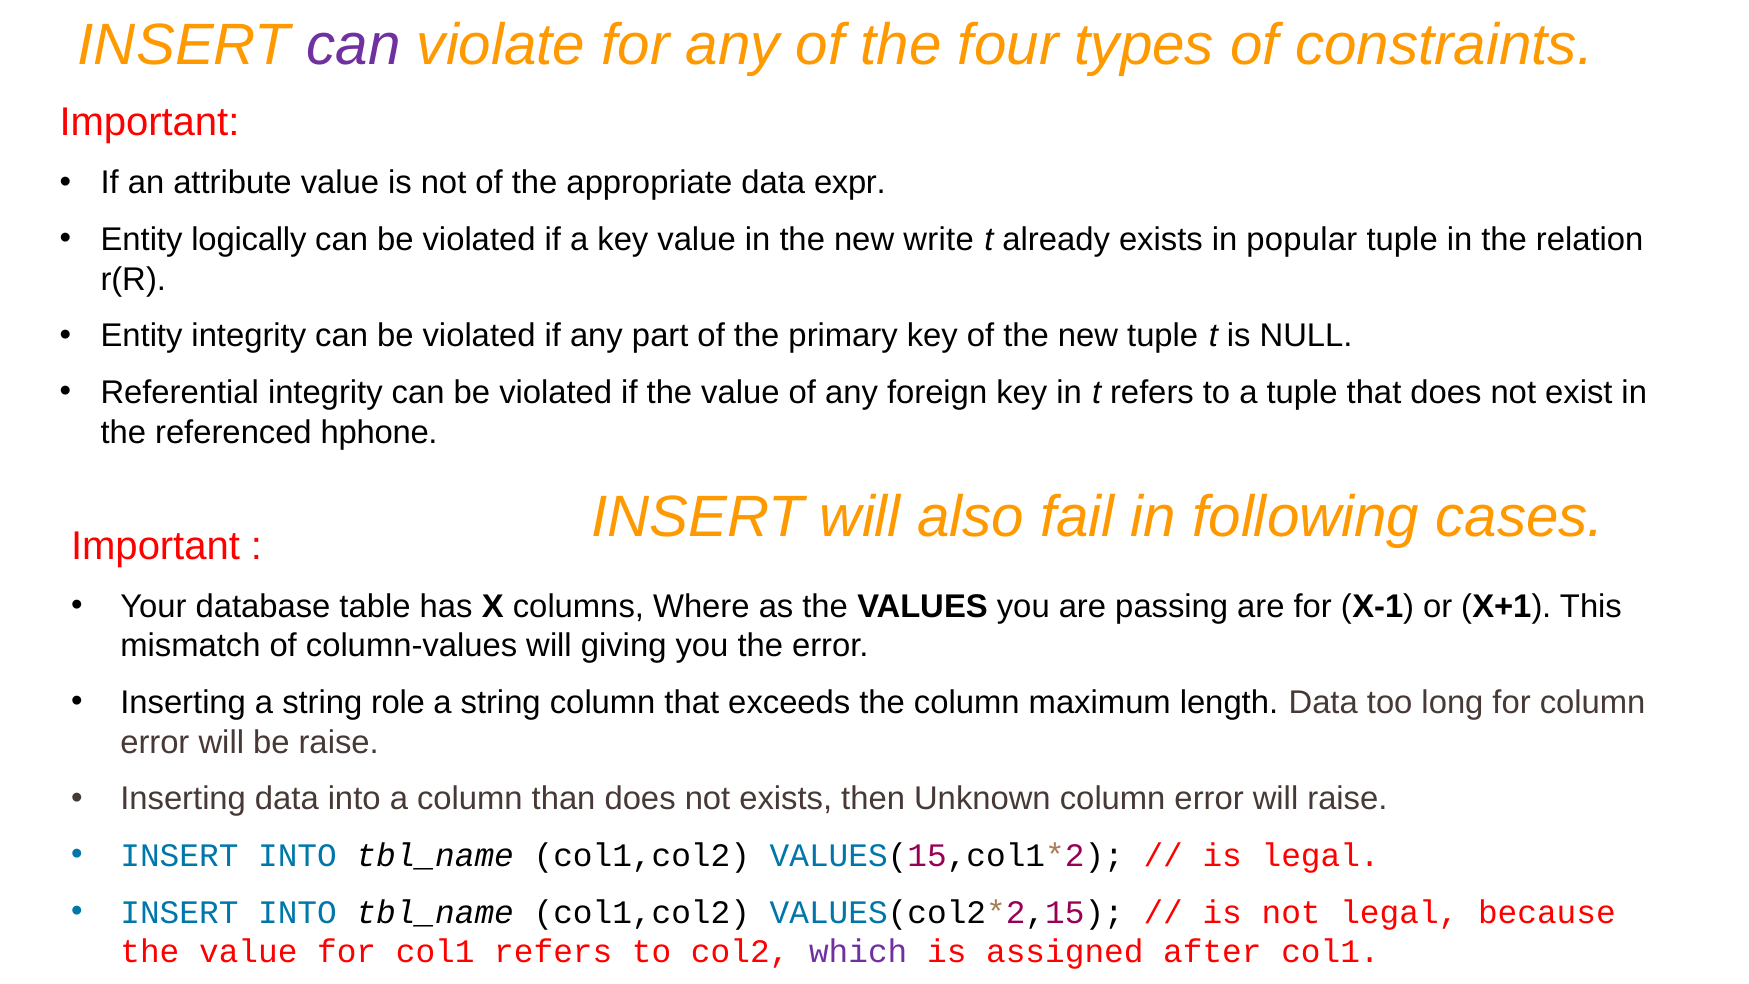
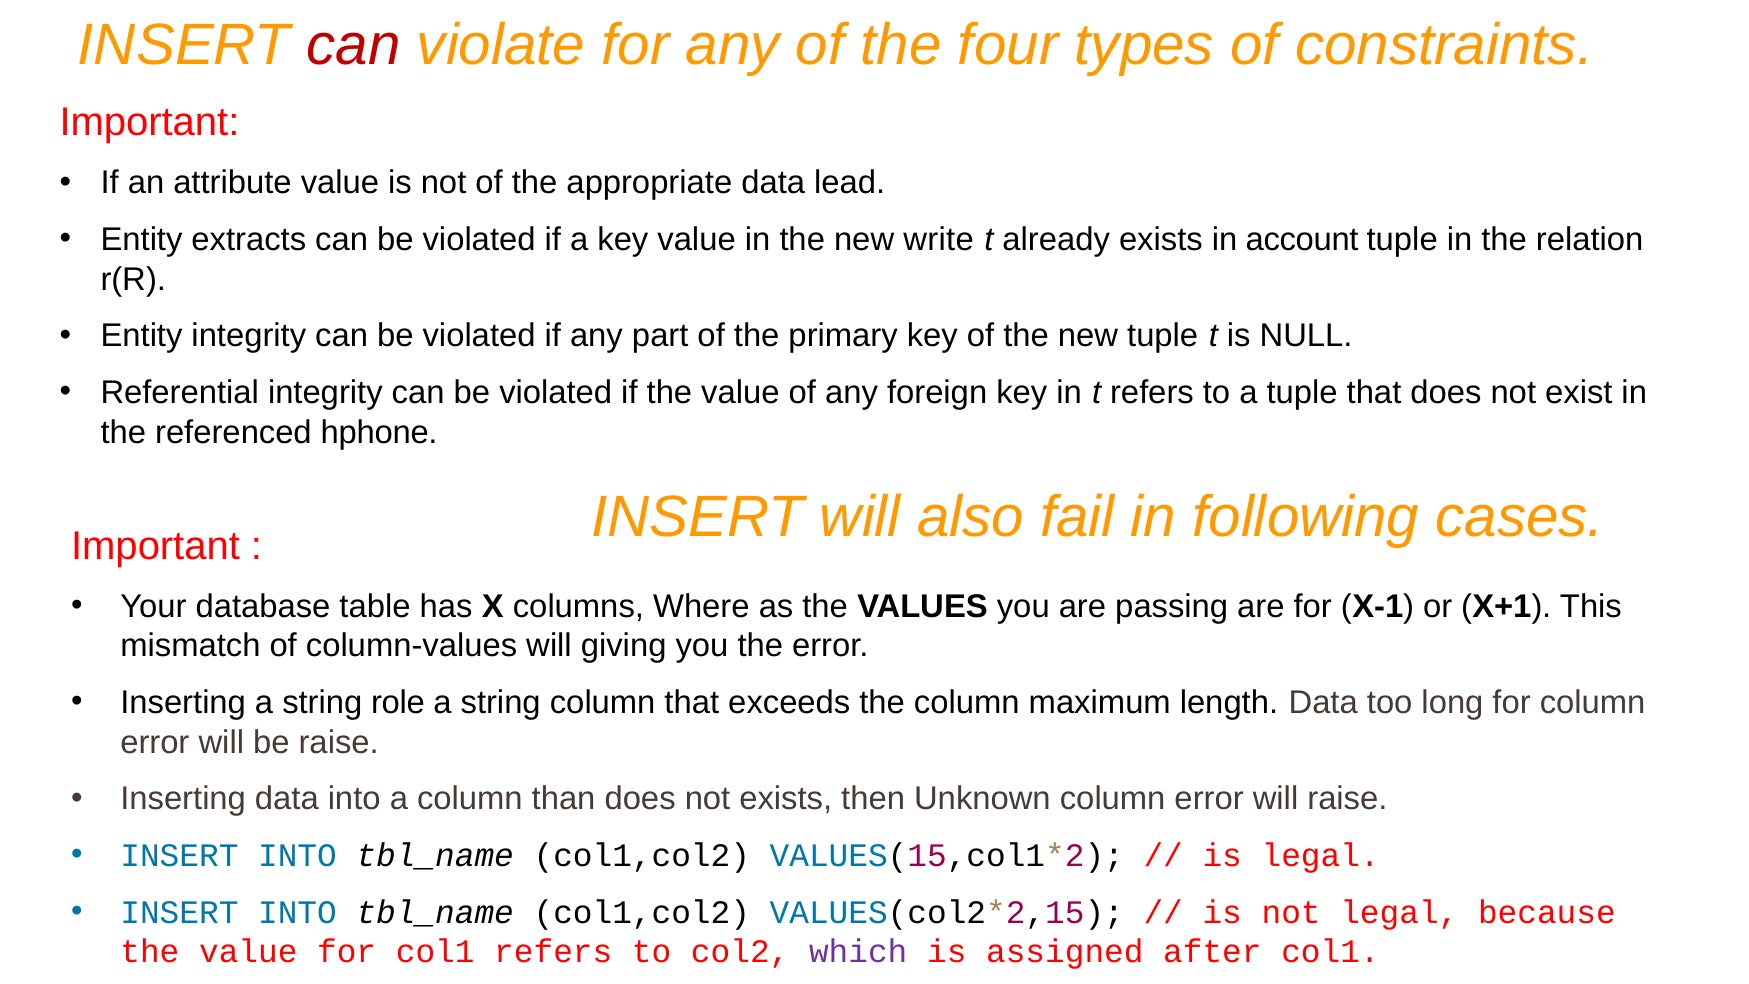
can colour: purple -> red (354, 46)
expr: expr -> lead (850, 183)
logically: logically -> extracts (249, 240)
popular: popular -> account (1302, 240)
